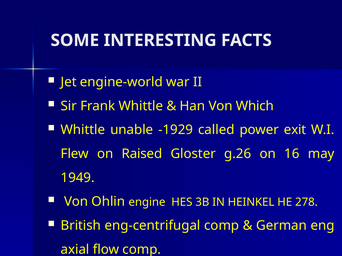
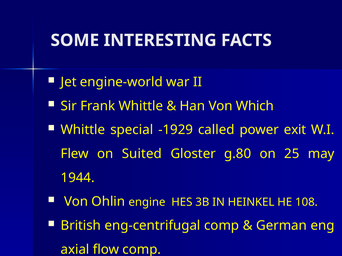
unable: unable -> special (132, 130)
Raised: Raised -> Suited (142, 154)
g.26: g.26 -> g.80 (238, 154)
16: 16 -> 25 (292, 154)
1949: 1949 -> 1944 (78, 178)
278: 278 -> 108 (306, 203)
